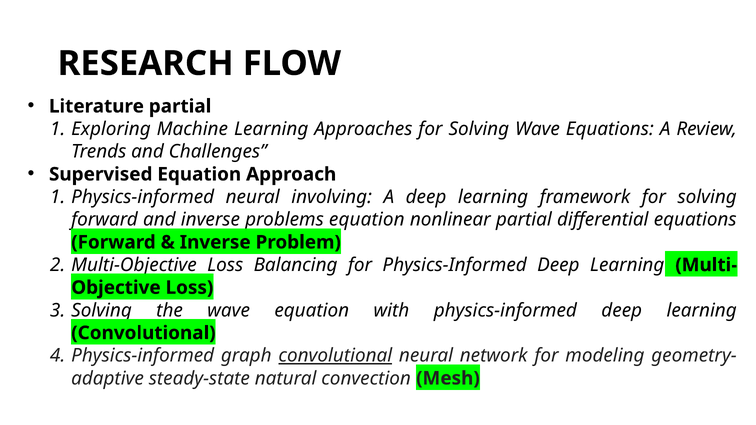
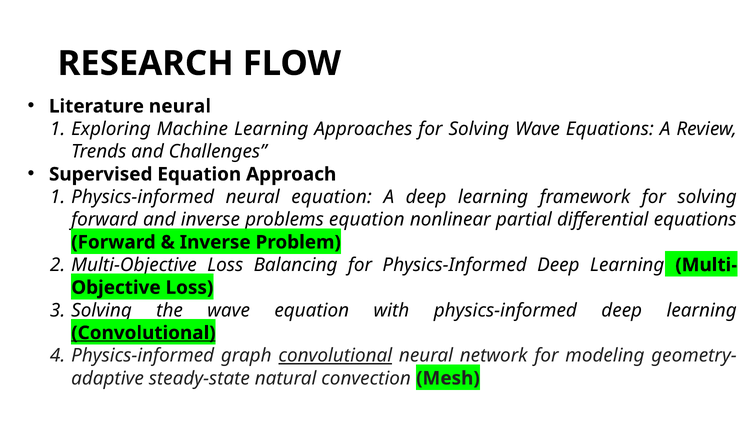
Literature partial: partial -> neural (180, 106)
neural involving: involving -> equation (332, 197)
Convolutional underline: none -> present (143, 333)
